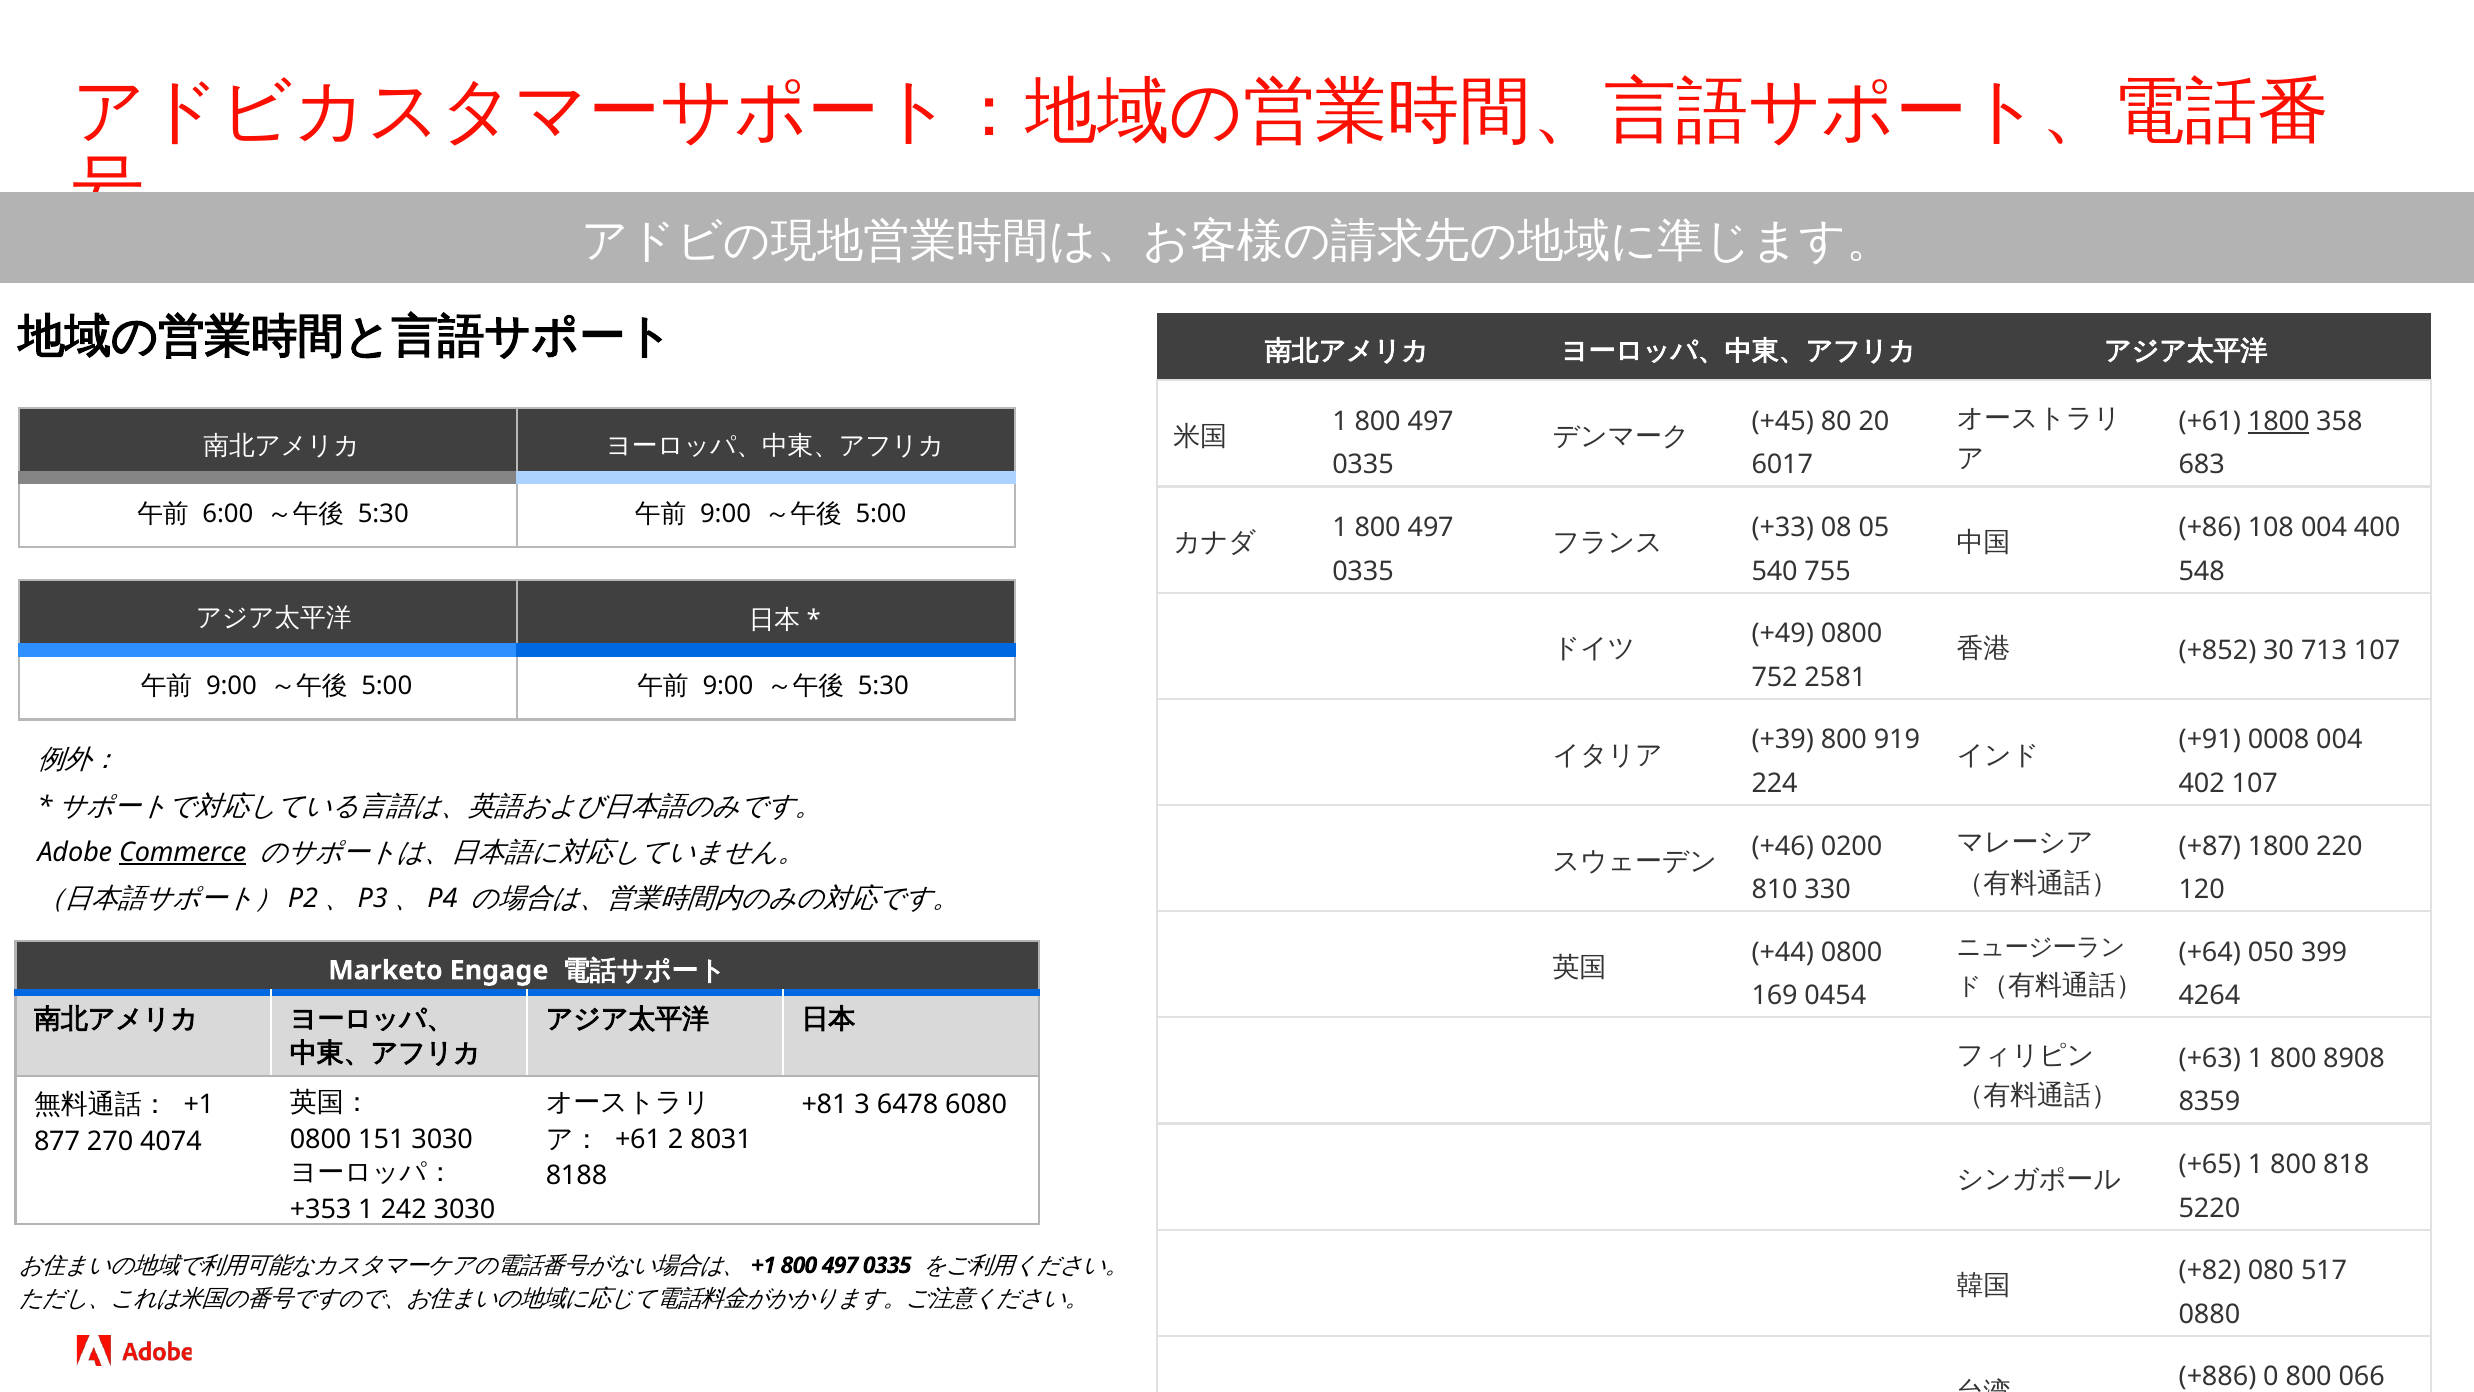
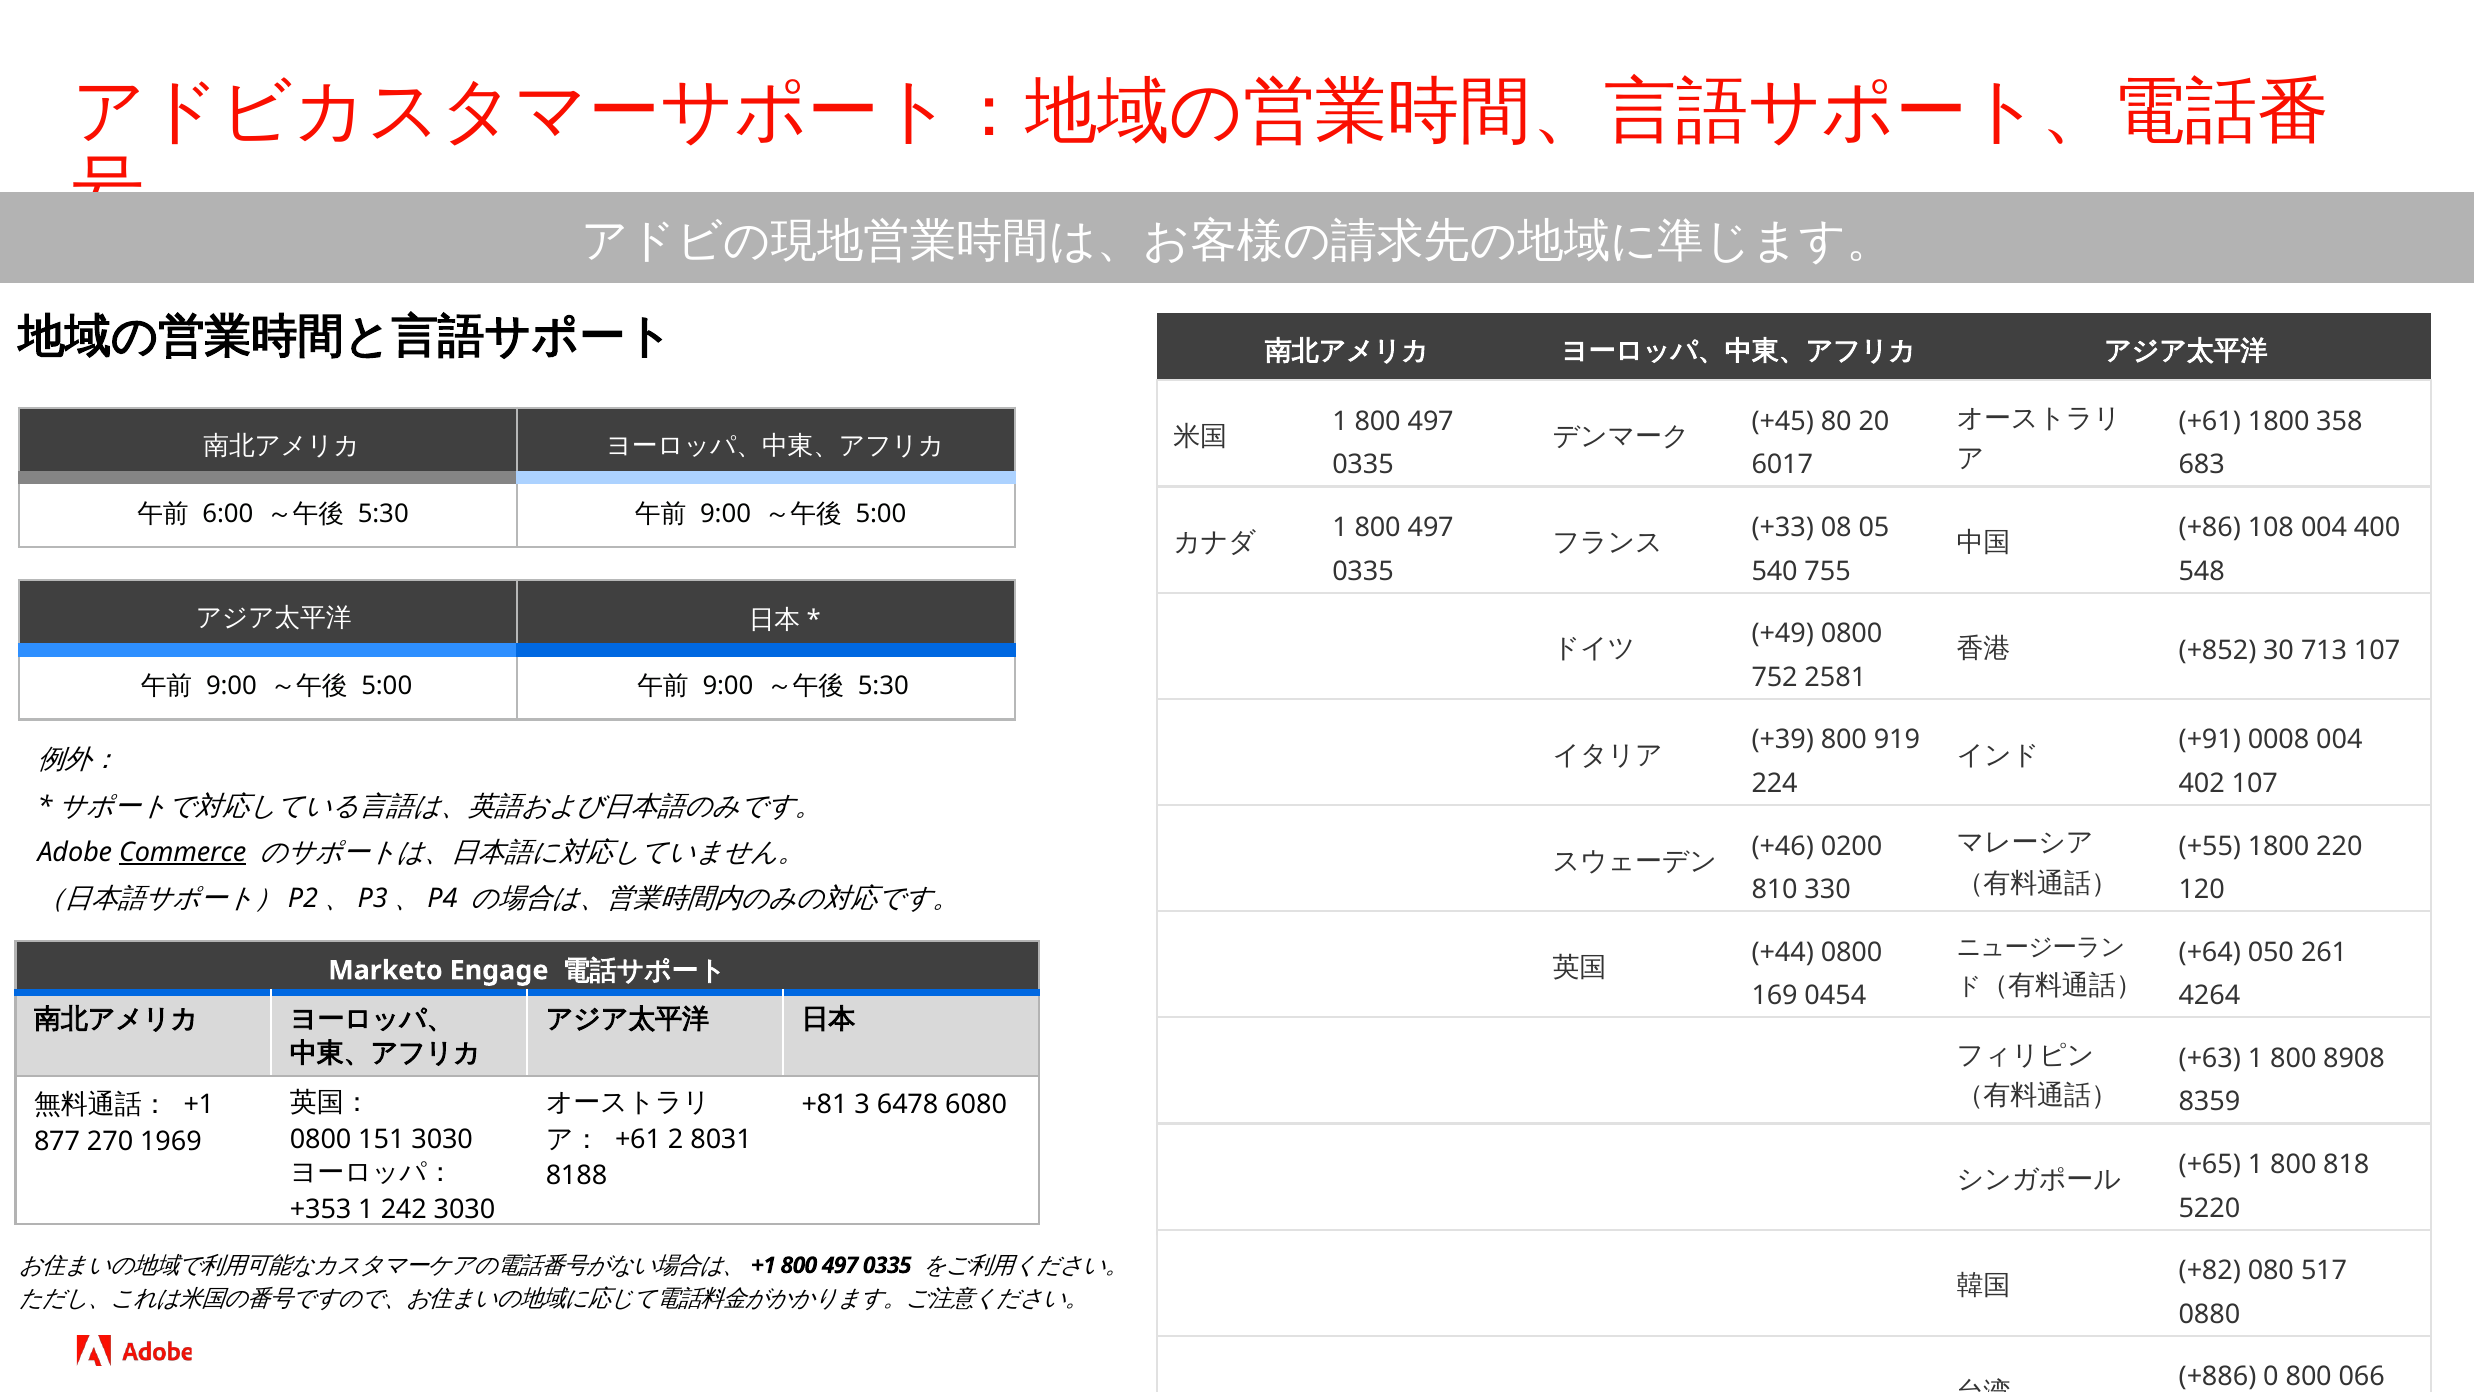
1800 underline: present -> none (2279, 421)
+87: +87 -> +55 (2210, 846)
399: 399 -> 261 (2324, 952)
4074: 4074 -> 1969 (171, 1142)
